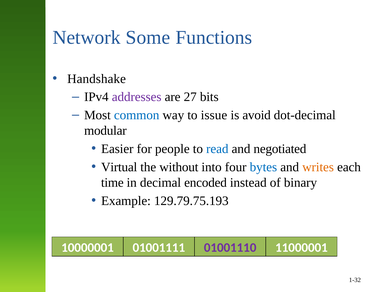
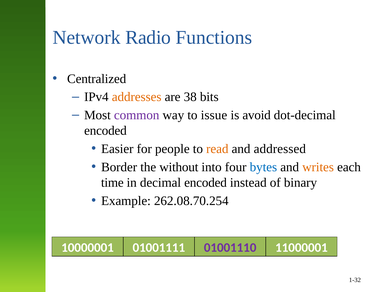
Some: Some -> Radio (148, 37)
Handshake: Handshake -> Centralized (97, 79)
addresses colour: purple -> orange (137, 97)
27: 27 -> 38 (190, 97)
common colour: blue -> purple (137, 115)
modular: modular -> encoded (105, 131)
read colour: blue -> orange (217, 149)
negotiated: negotiated -> addressed (280, 149)
Virtual: Virtual -> Border (119, 167)
129.79.75.193: 129.79.75.193 -> 262.08.70.254 (191, 201)
